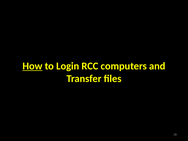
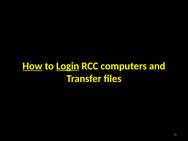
Login underline: none -> present (68, 66)
